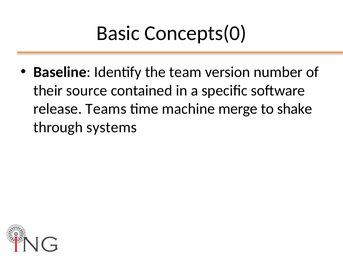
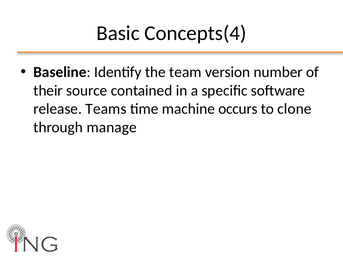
Concepts(0: Concepts(0 -> Concepts(4 (195, 33)
merge: merge -> occurs (238, 109)
shake: shake -> clone (294, 109)
systems: systems -> manage (112, 127)
